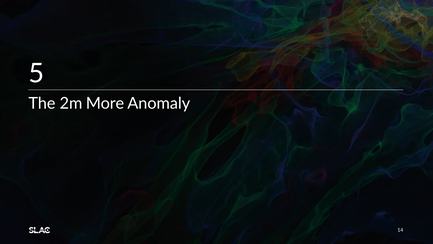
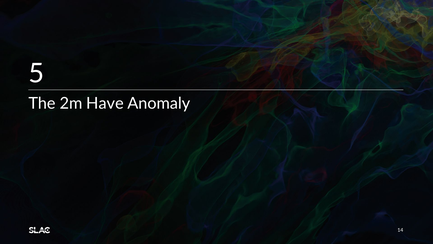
More: More -> Have (105, 103)
